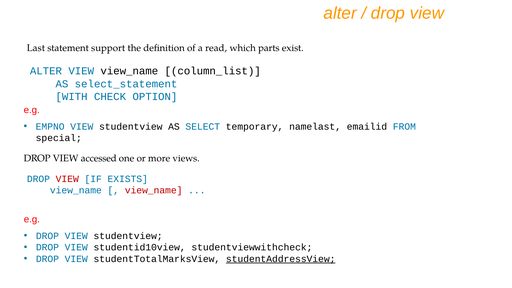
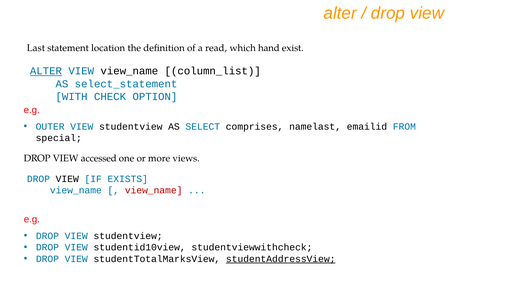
support: support -> location (108, 48)
parts: parts -> hand (269, 48)
ALTER underline: none -> present (46, 71)
EMPNO: EMPNO -> OUTER (50, 127)
temporary: temporary -> comprises (255, 127)
VIEW colour: red -> black (67, 179)
